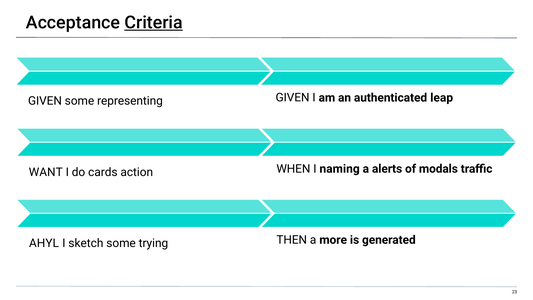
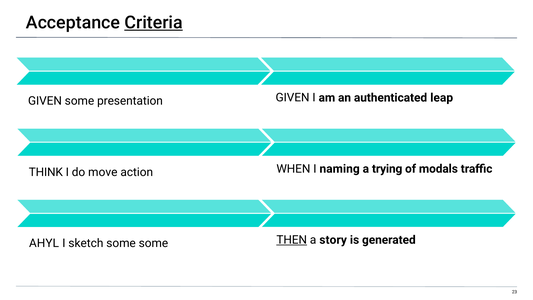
representing: representing -> presentation (130, 101)
alerts: alerts -> trying (387, 169)
WANT: WANT -> THINK (46, 172)
cards: cards -> move (103, 172)
THEN underline: none -> present (292, 240)
more: more -> story (333, 240)
some trying: trying -> some (153, 243)
